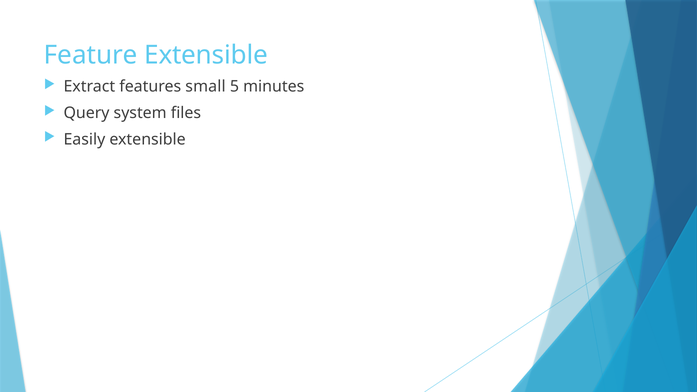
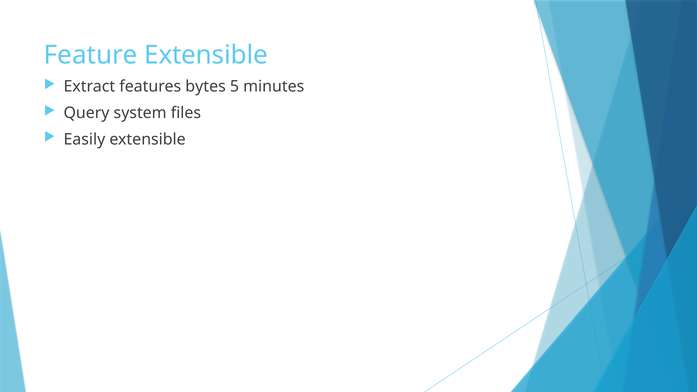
small: small -> bytes (206, 87)
